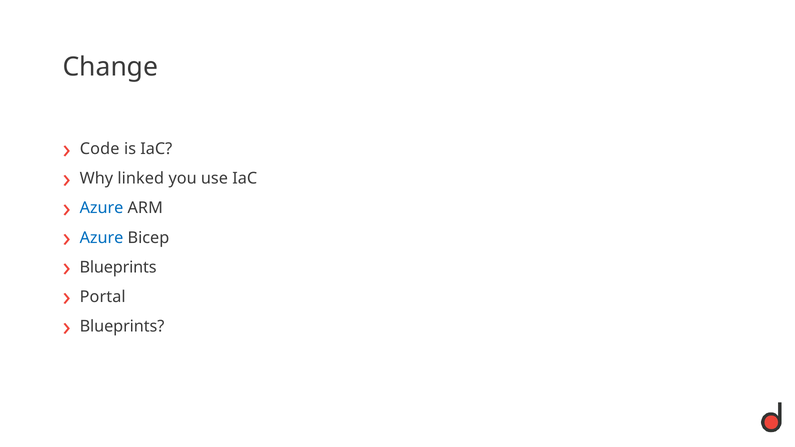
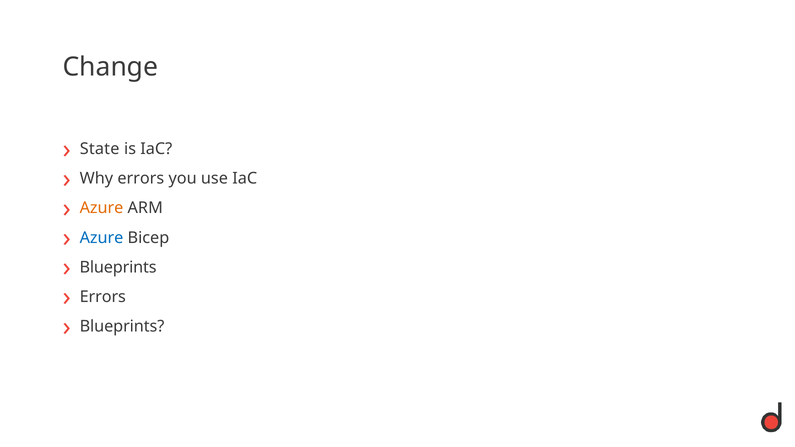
Code: Code -> State (100, 149)
Why linked: linked -> errors (141, 179)
Azure colour: blue -> orange (101, 208)
Portal: Portal -> Errors (103, 297)
